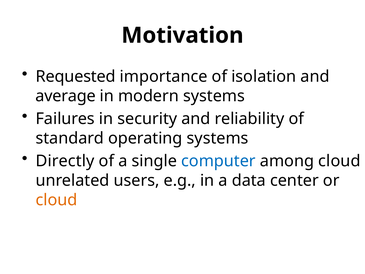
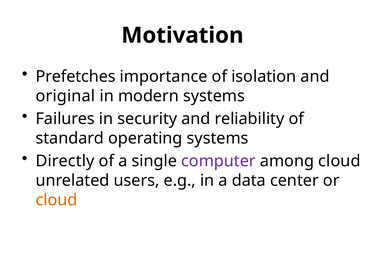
Requested: Requested -> Prefetches (76, 77)
average: average -> original (65, 96)
computer colour: blue -> purple (218, 161)
